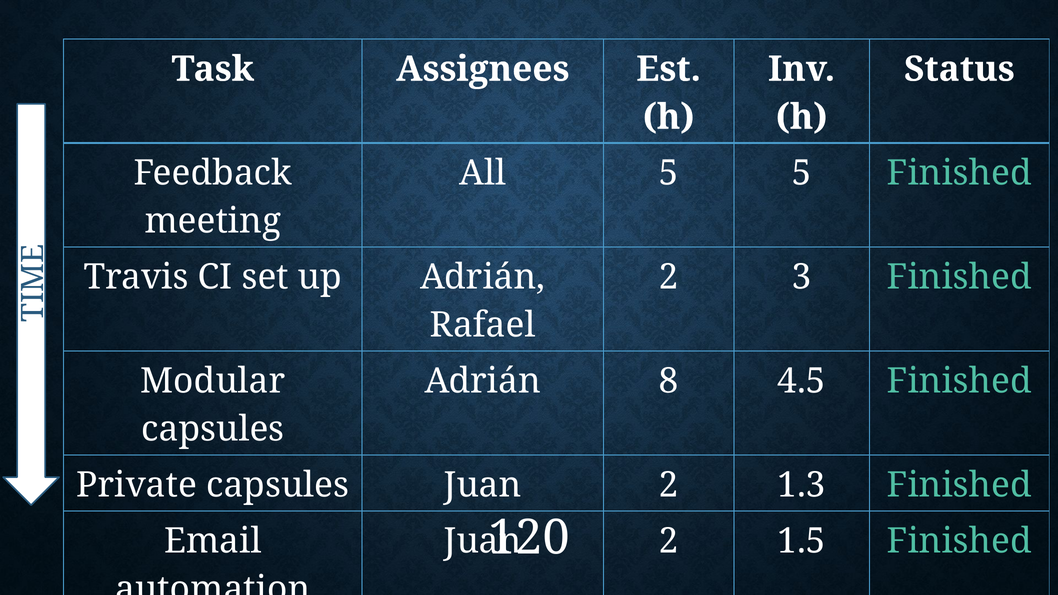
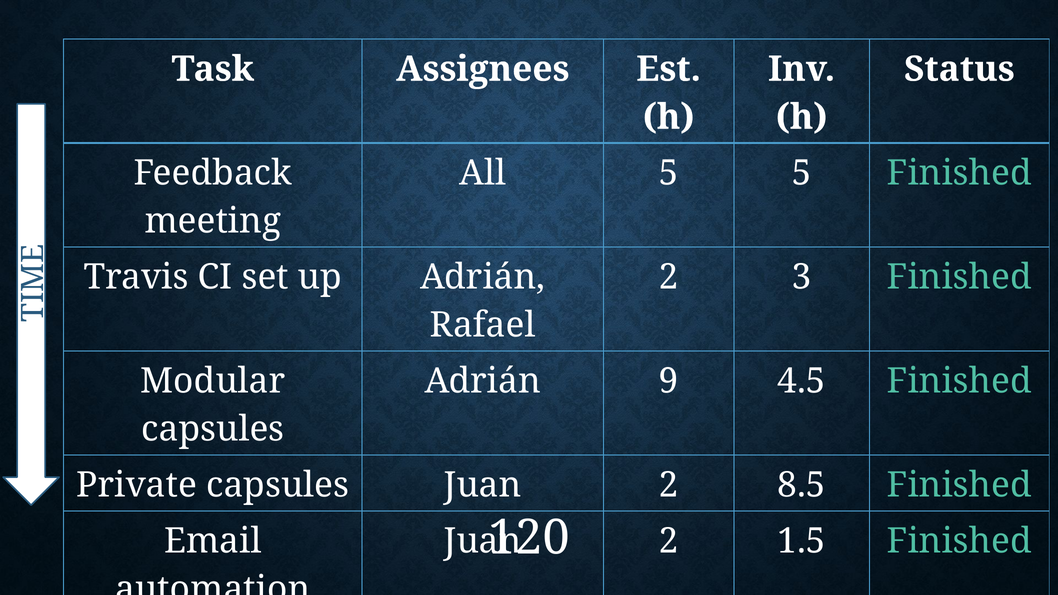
8: 8 -> 9 (669, 381)
1.3: 1.3 -> 8.5 (802, 485)
